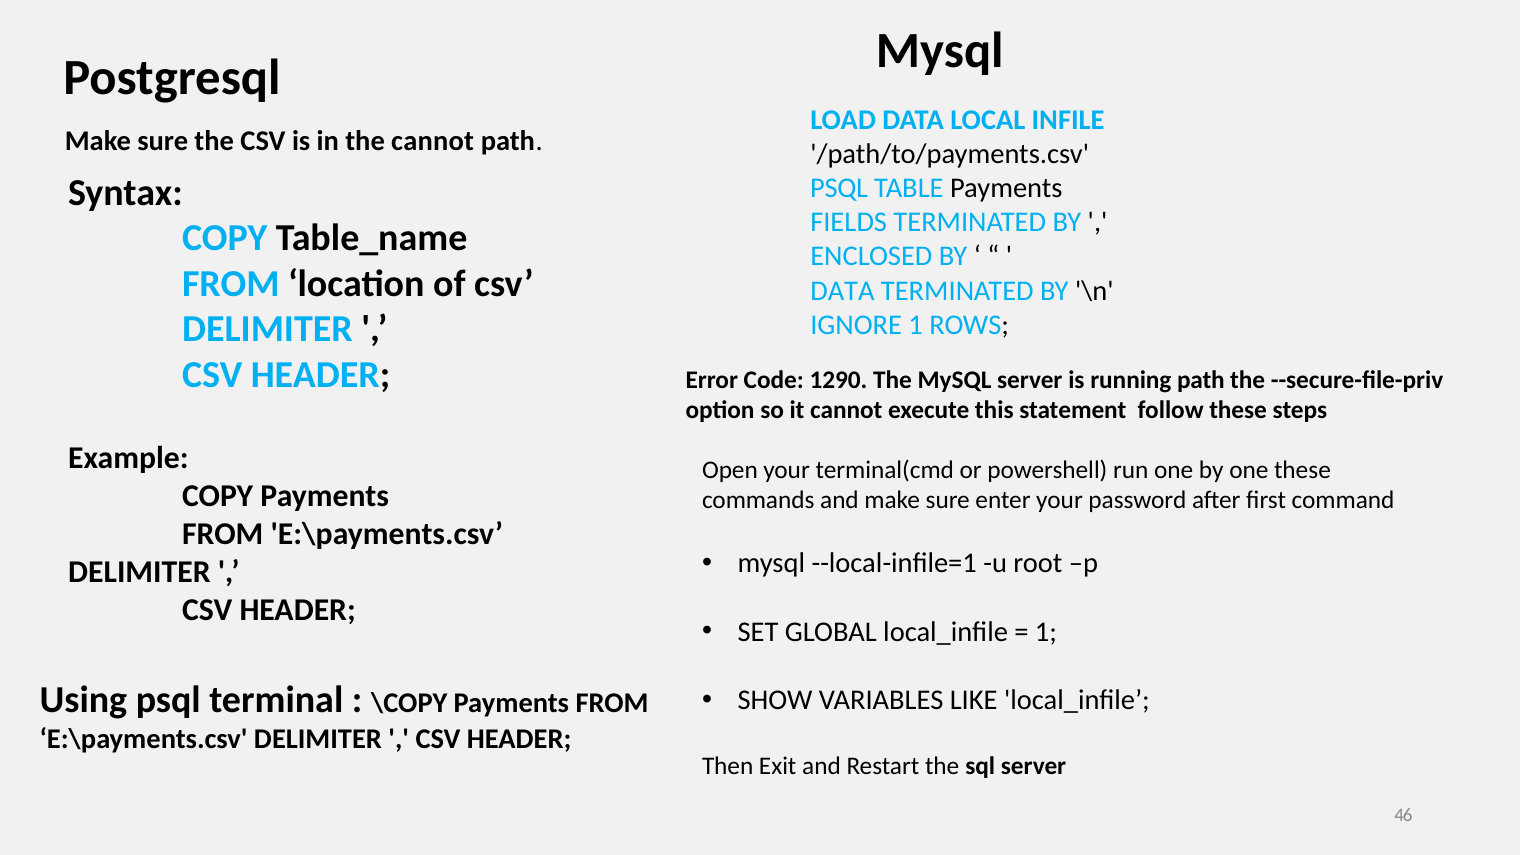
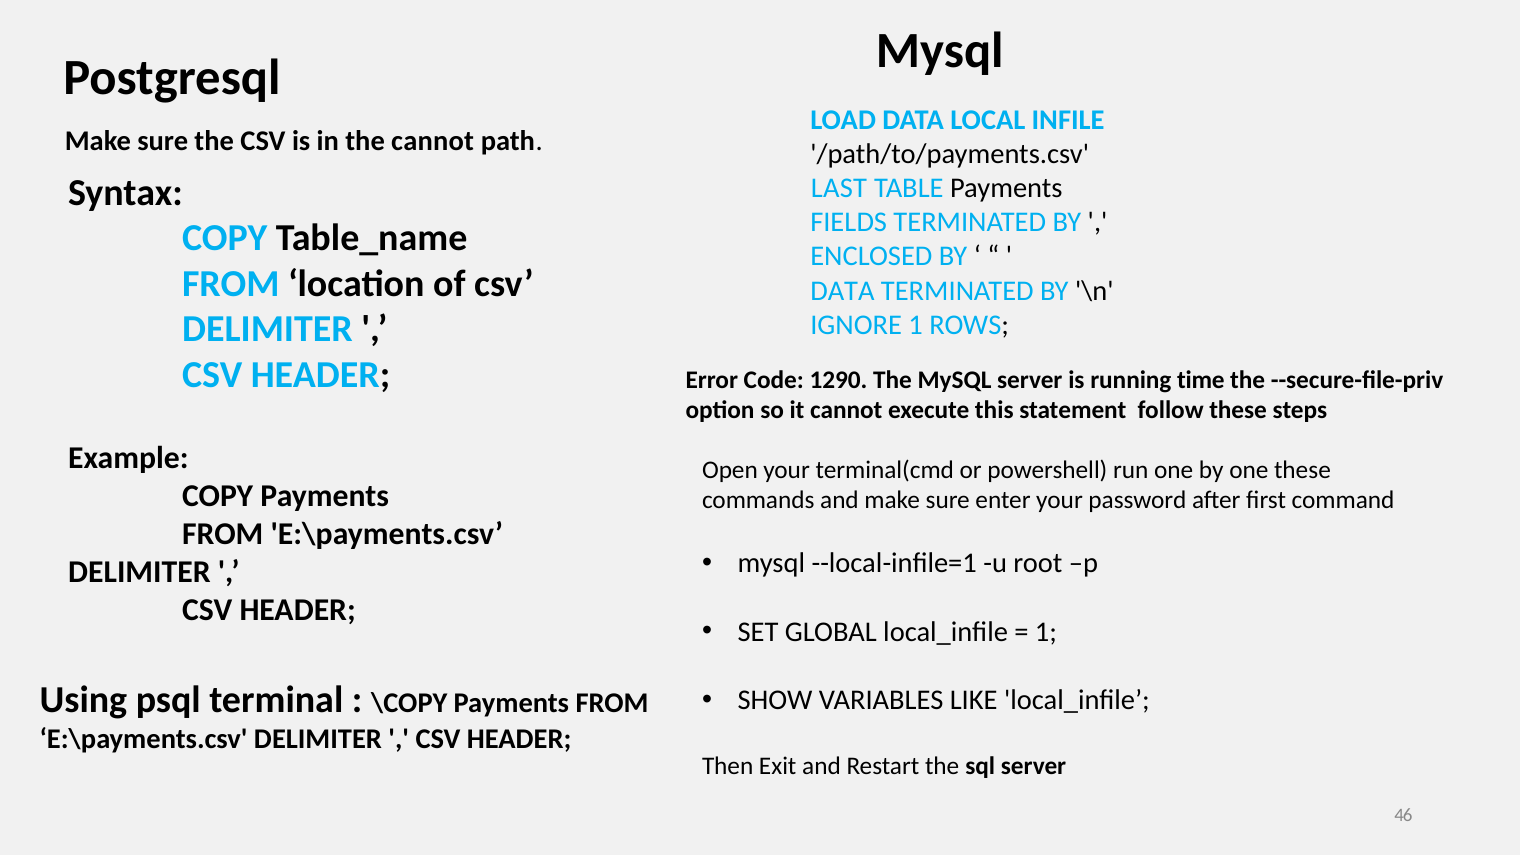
PSQL: PSQL -> LAST (839, 188)
running path: path -> time (1201, 380)
